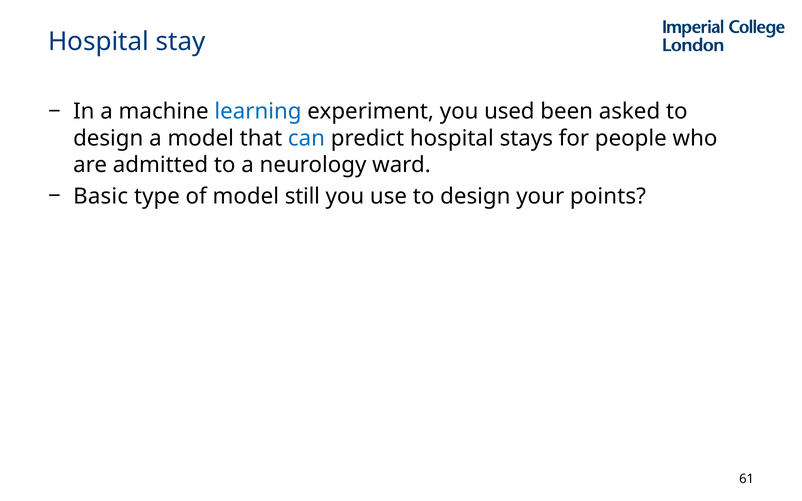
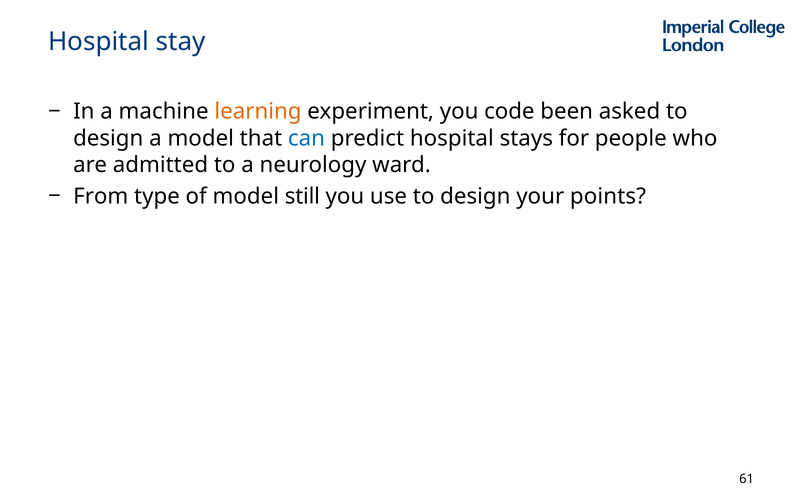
learning colour: blue -> orange (258, 112)
used: used -> code (509, 112)
Basic: Basic -> From (101, 196)
